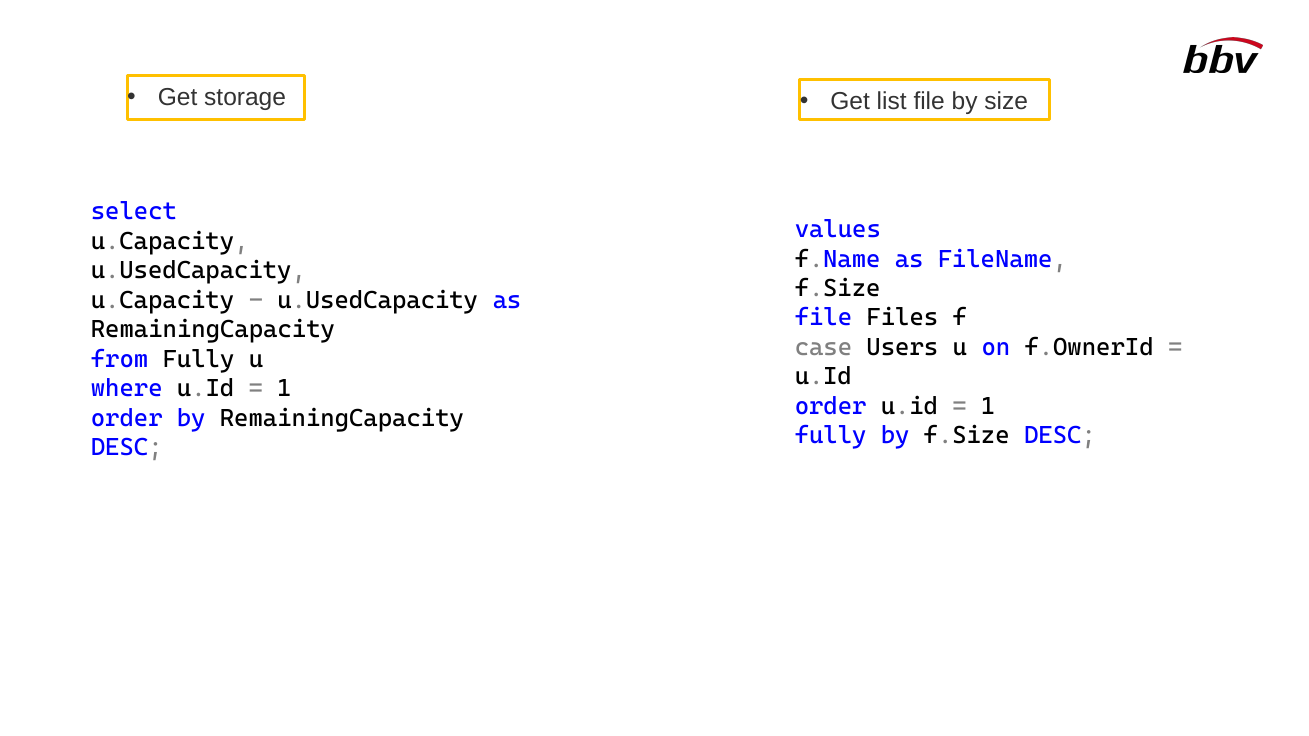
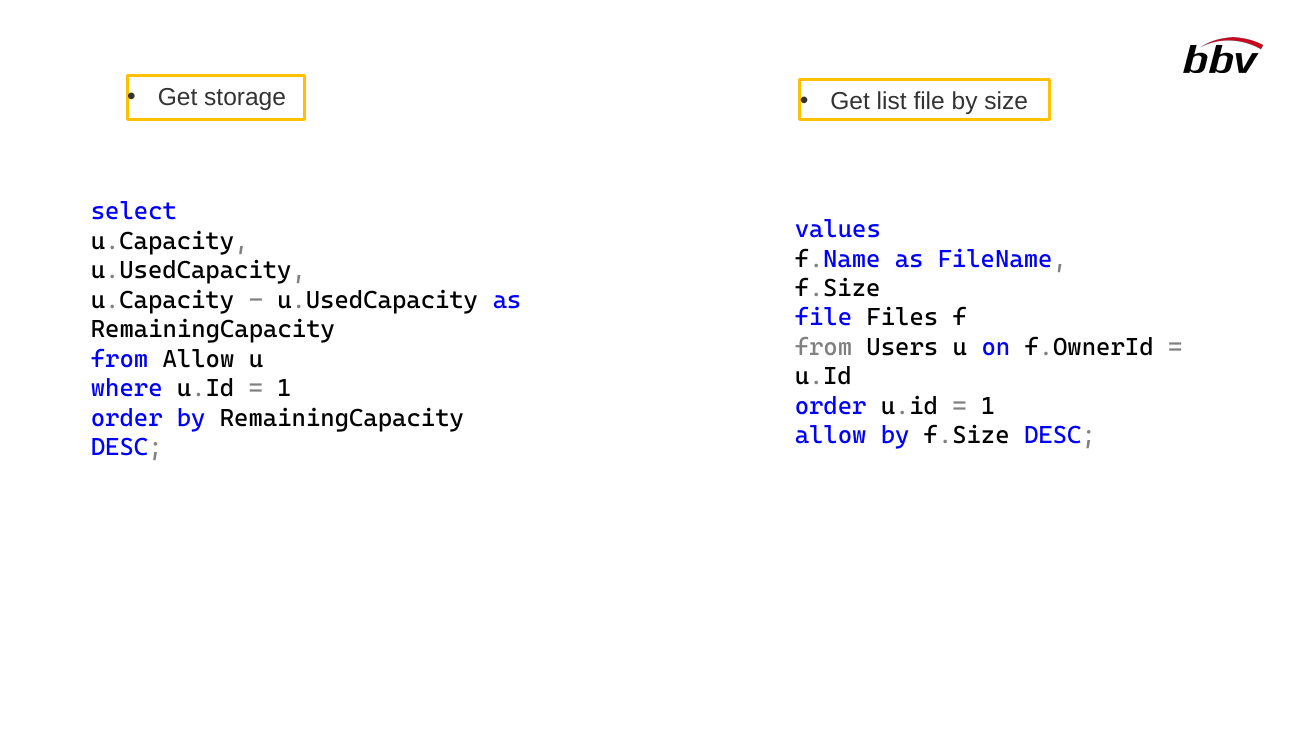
case: case -> from (823, 347)
from Fully: Fully -> Allow (199, 359)
fully: fully -> allow (831, 436)
